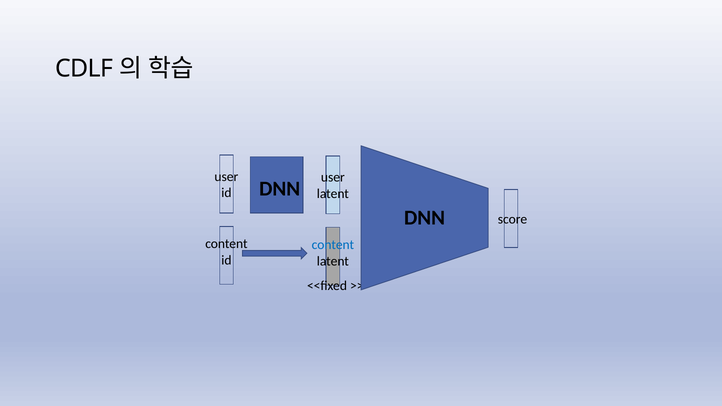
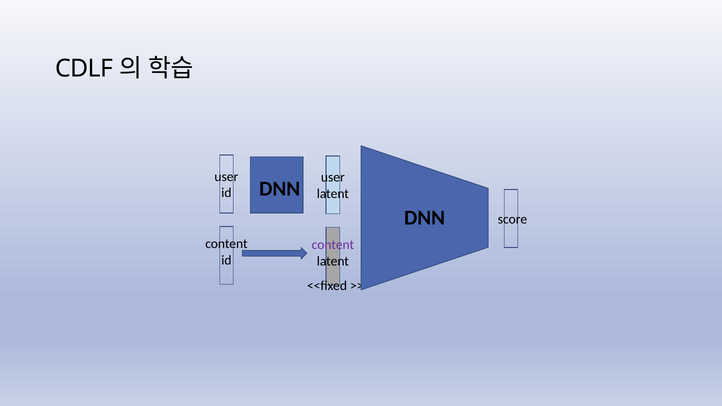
content colour: blue -> purple (333, 245)
